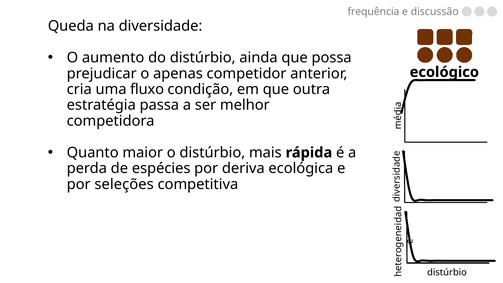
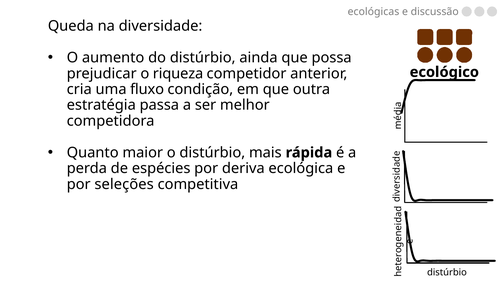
frequência: frequência -> ecológicas (373, 12)
apenas: apenas -> riqueza (178, 73)
